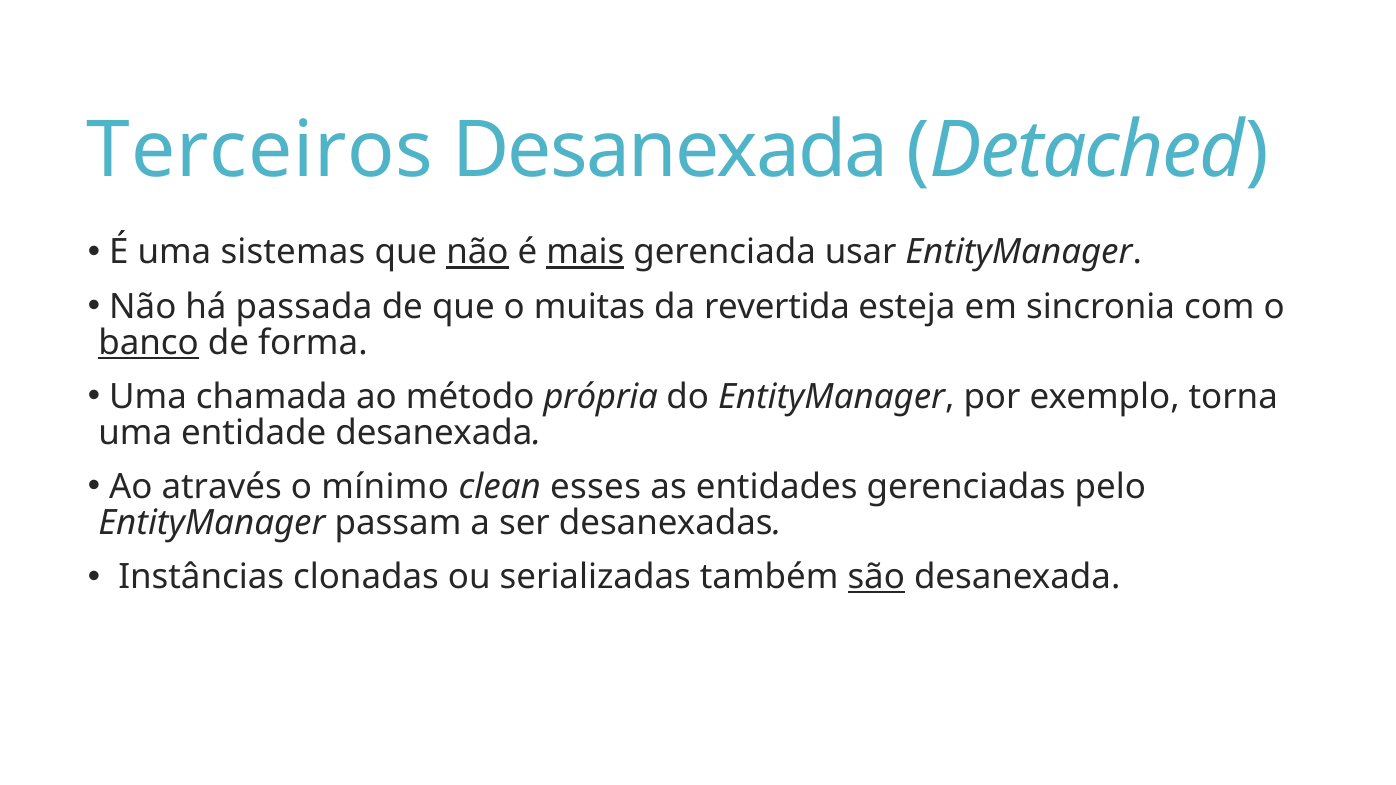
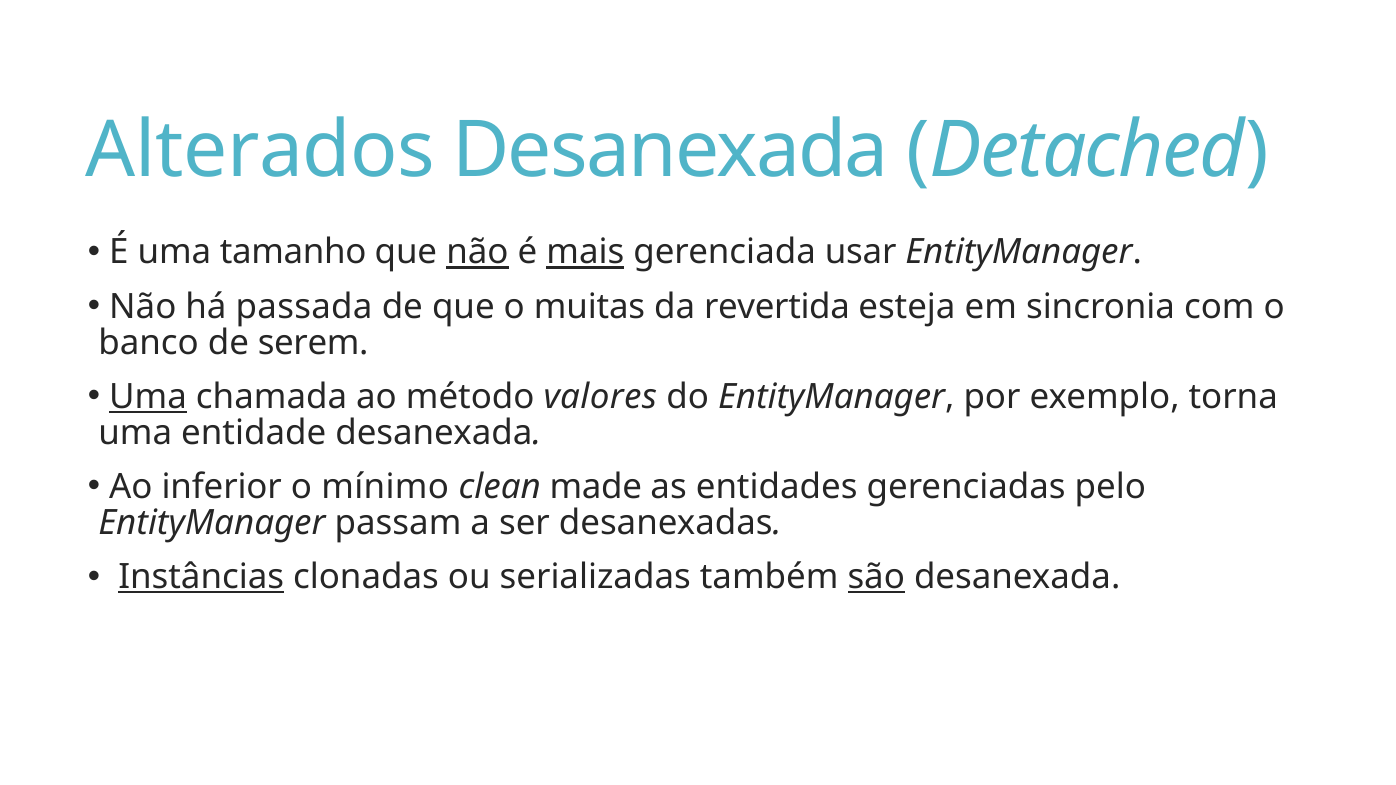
Terceiros: Terceiros -> Alterados (261, 150)
sistemas: sistemas -> tamanho (293, 253)
banco underline: present -> none (149, 343)
forma: forma -> serem (313, 343)
Uma underline: none -> present (148, 397)
própria: própria -> valores (600, 397)
através: através -> inferior (222, 487)
esses: esses -> made (596, 487)
Instâncias underline: none -> present (201, 578)
